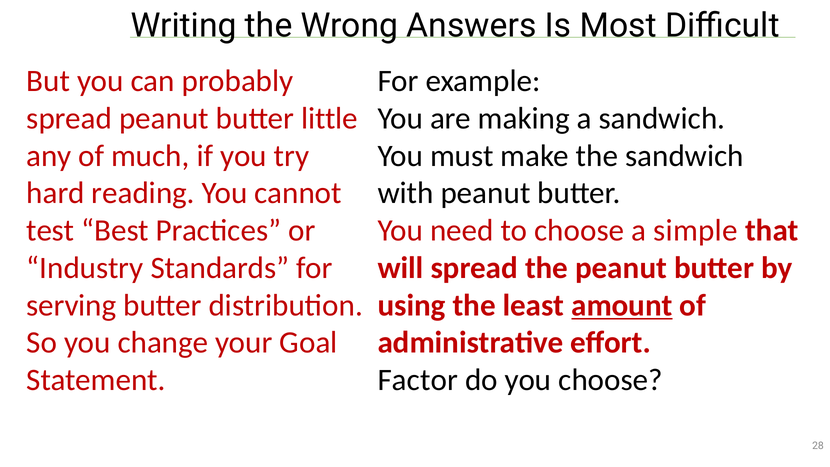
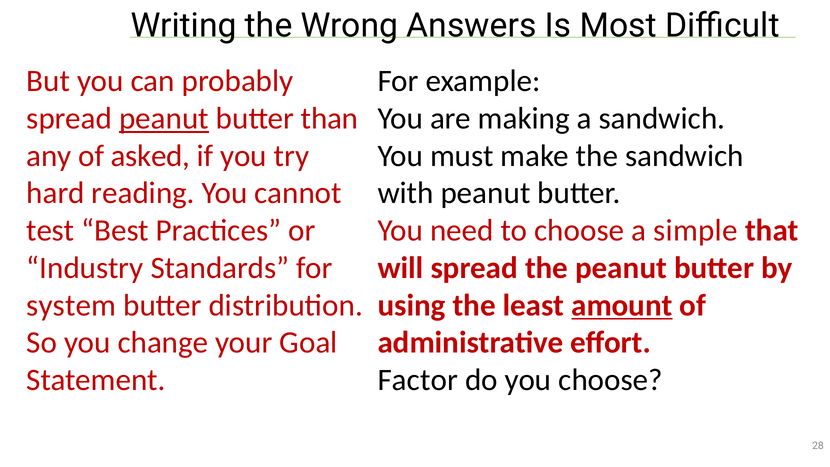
peanut underline: none -> present (164, 118)
little: little -> than (329, 118)
much: much -> asked (150, 156)
serving: serving -> system (71, 305)
